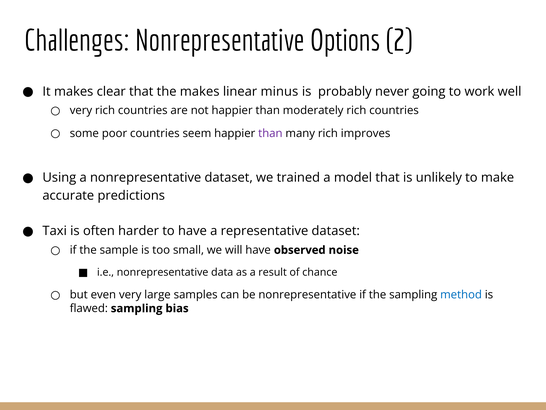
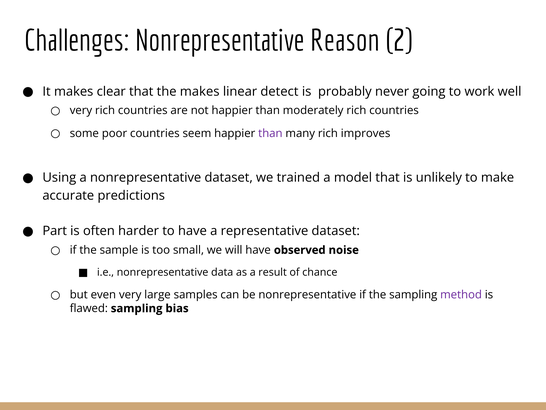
Options: Options -> Reason (345, 41)
minus: minus -> detect (279, 91)
Taxi: Taxi -> Part (55, 231)
method colour: blue -> purple (461, 294)
